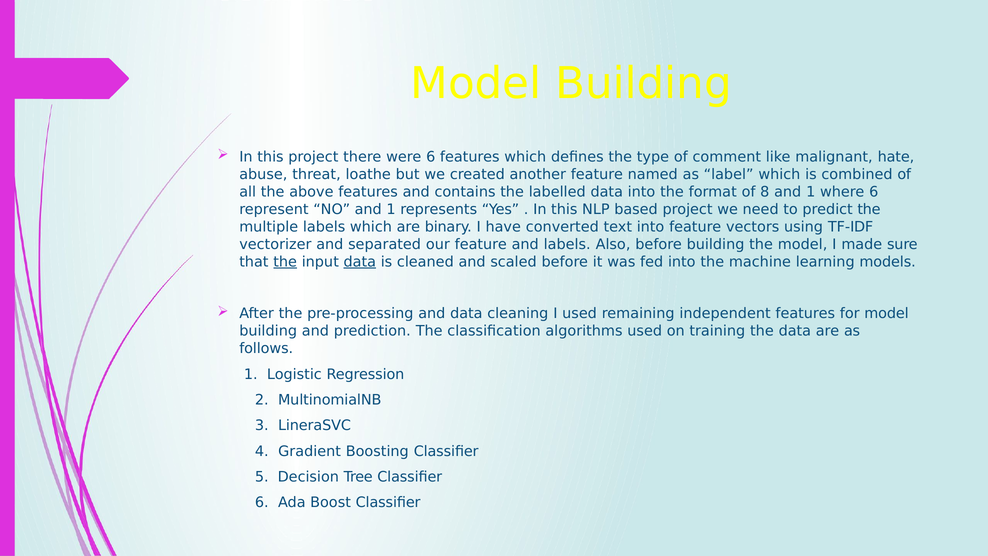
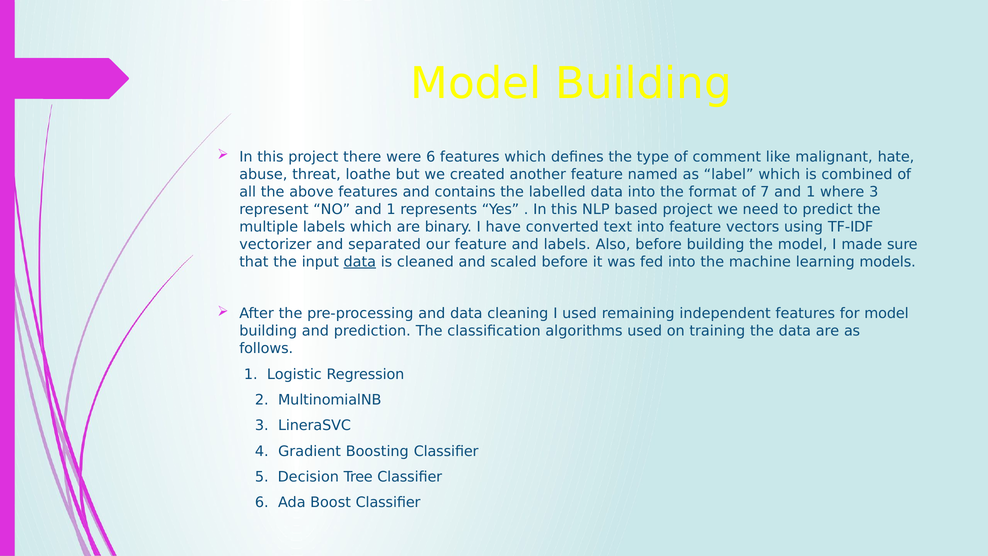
8: 8 -> 7 (765, 192)
where 6: 6 -> 3 (874, 192)
the underline: present -> none (285, 262)
